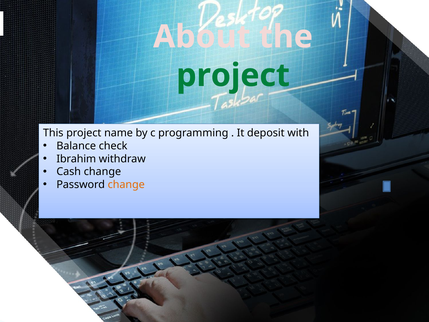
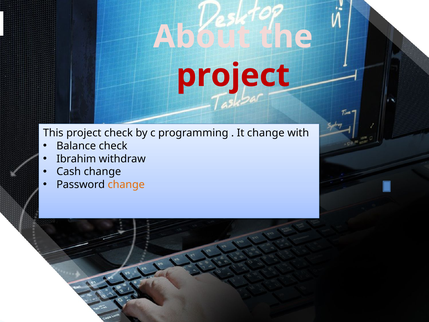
project colour: green -> red (233, 75)
project name: name -> check (119, 133)
It deposit: deposit -> change (266, 133)
